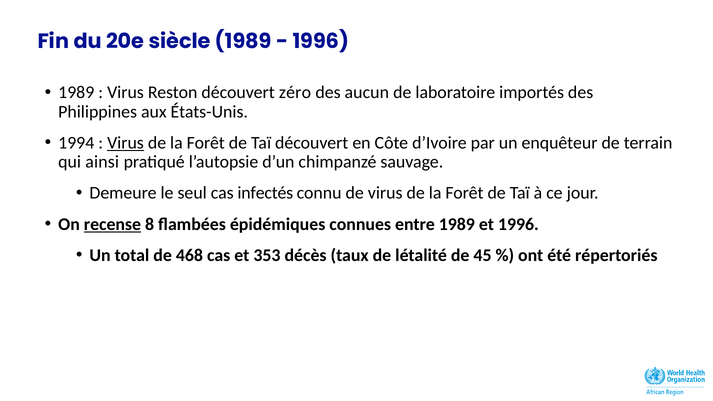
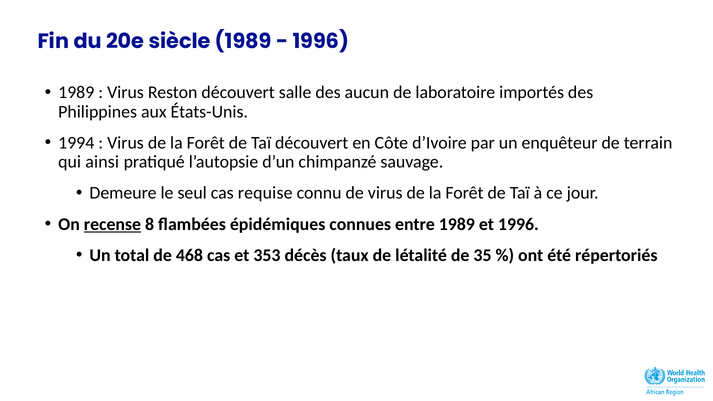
zéro: zéro -> salle (295, 92)
Virus underline: present -> none (125, 143)
infectés: infectés -> requise (265, 193)
45: 45 -> 35 (483, 255)
